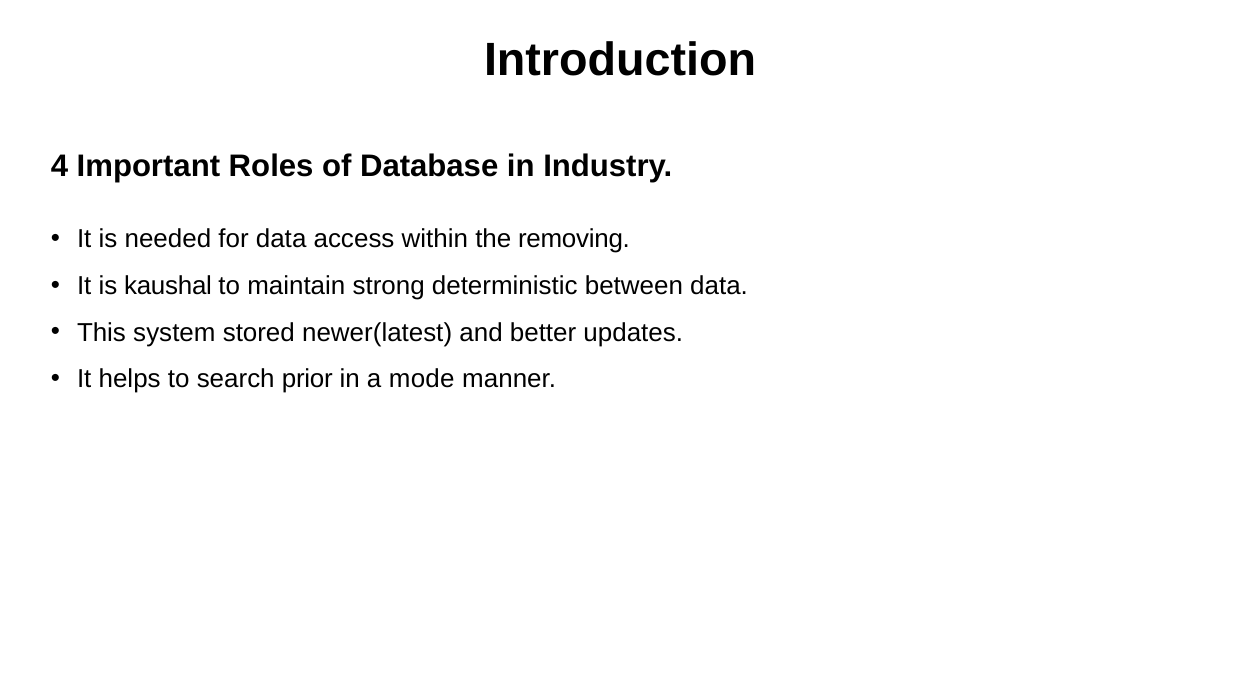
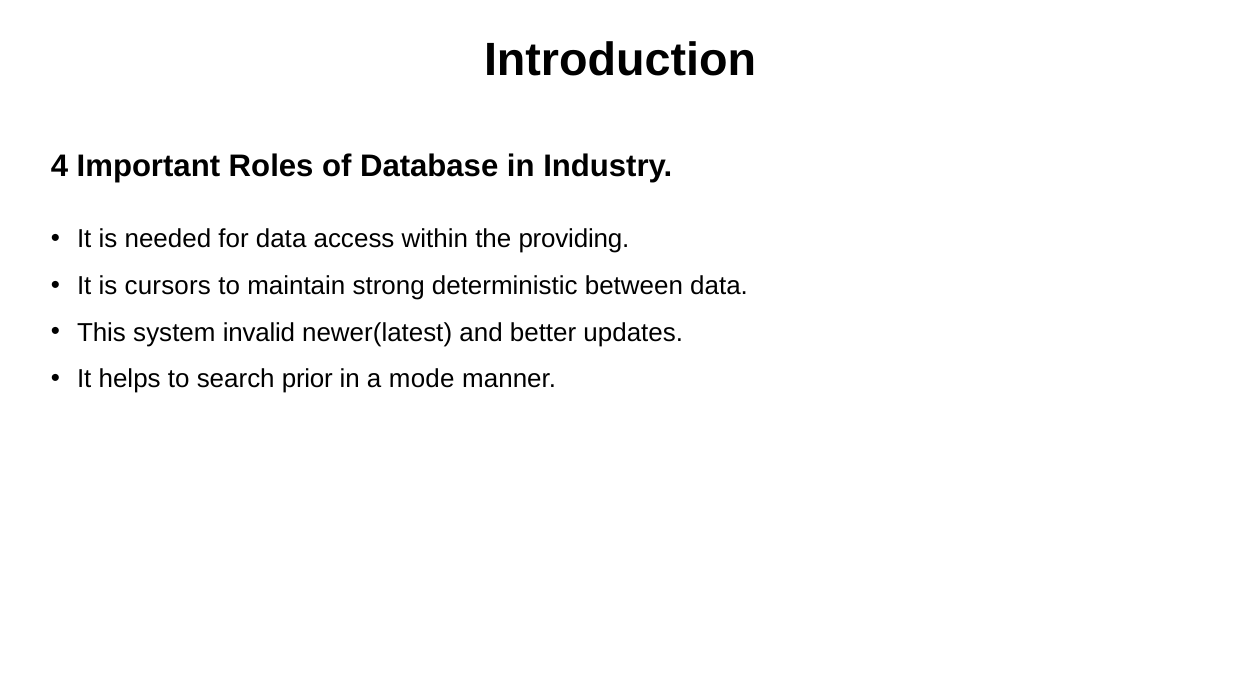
removing: removing -> providing (574, 239)
kaushal: kaushal -> cursors (168, 286)
stored: stored -> invalid (259, 333)
